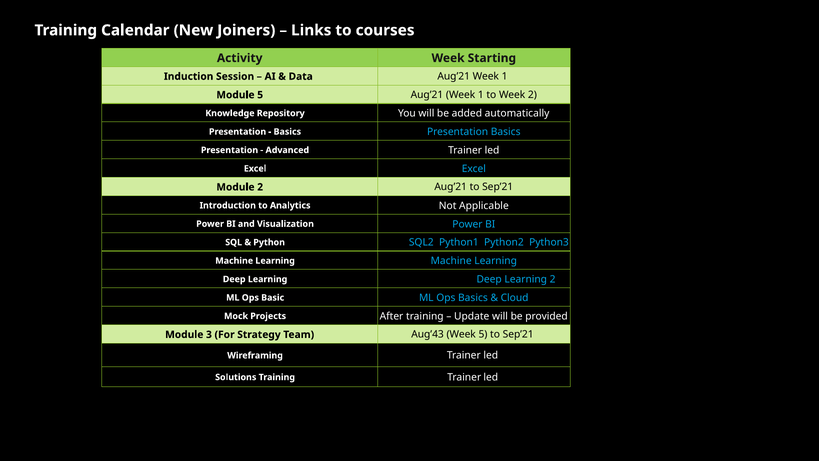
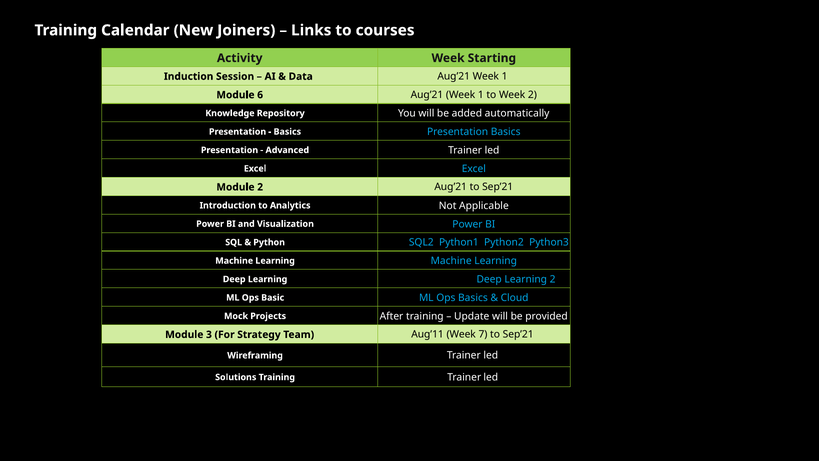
Module 5: 5 -> 6 (260, 95)
Aug’43: Aug’43 -> Aug’11 (428, 334)
Week 5: 5 -> 7 (483, 334)
